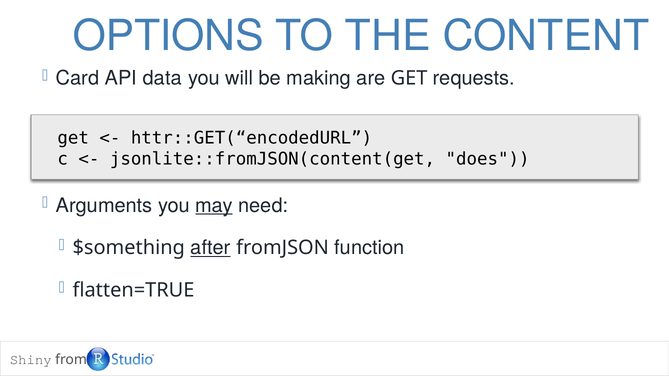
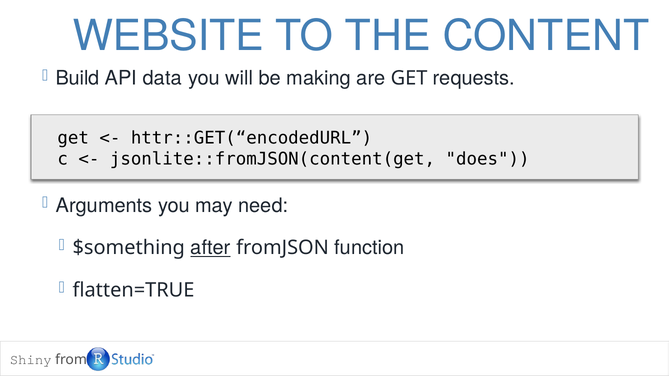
OPTIONS: OPTIONS -> WEBSITE (168, 36)
Card: Card -> Build (78, 78)
may underline: present -> none (214, 206)
